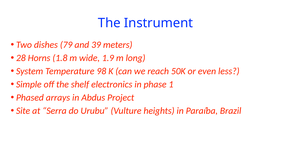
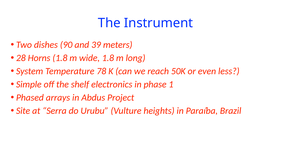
79: 79 -> 90 (66, 45)
wide 1.9: 1.9 -> 1.8 (108, 58)
98: 98 -> 78 (101, 71)
